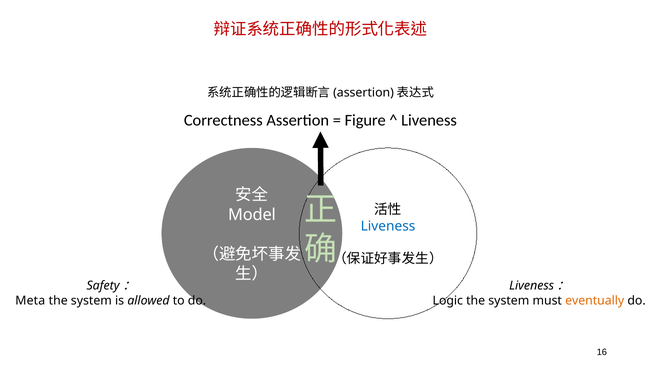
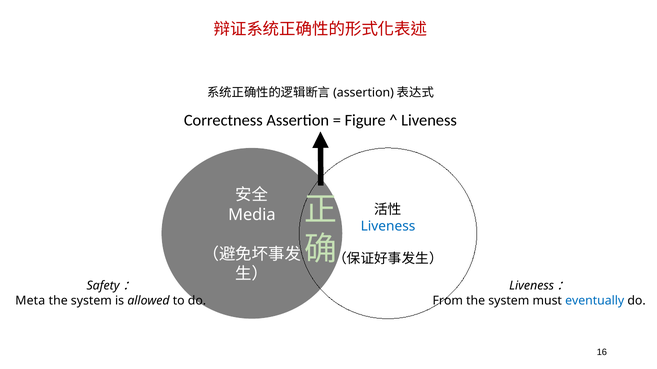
Model: Model -> Media (252, 215)
Logic: Logic -> From (448, 301)
eventually colour: orange -> blue (595, 301)
